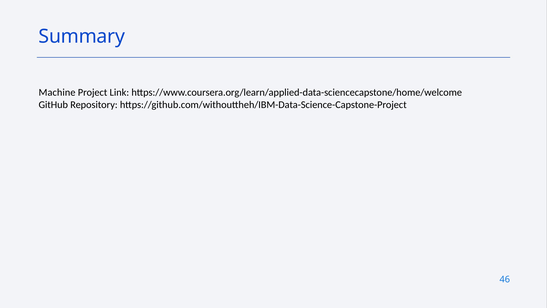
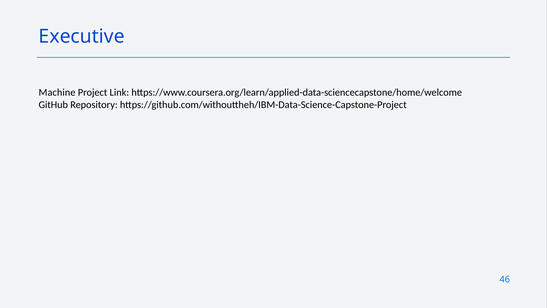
Summary: Summary -> Executive (82, 37)
